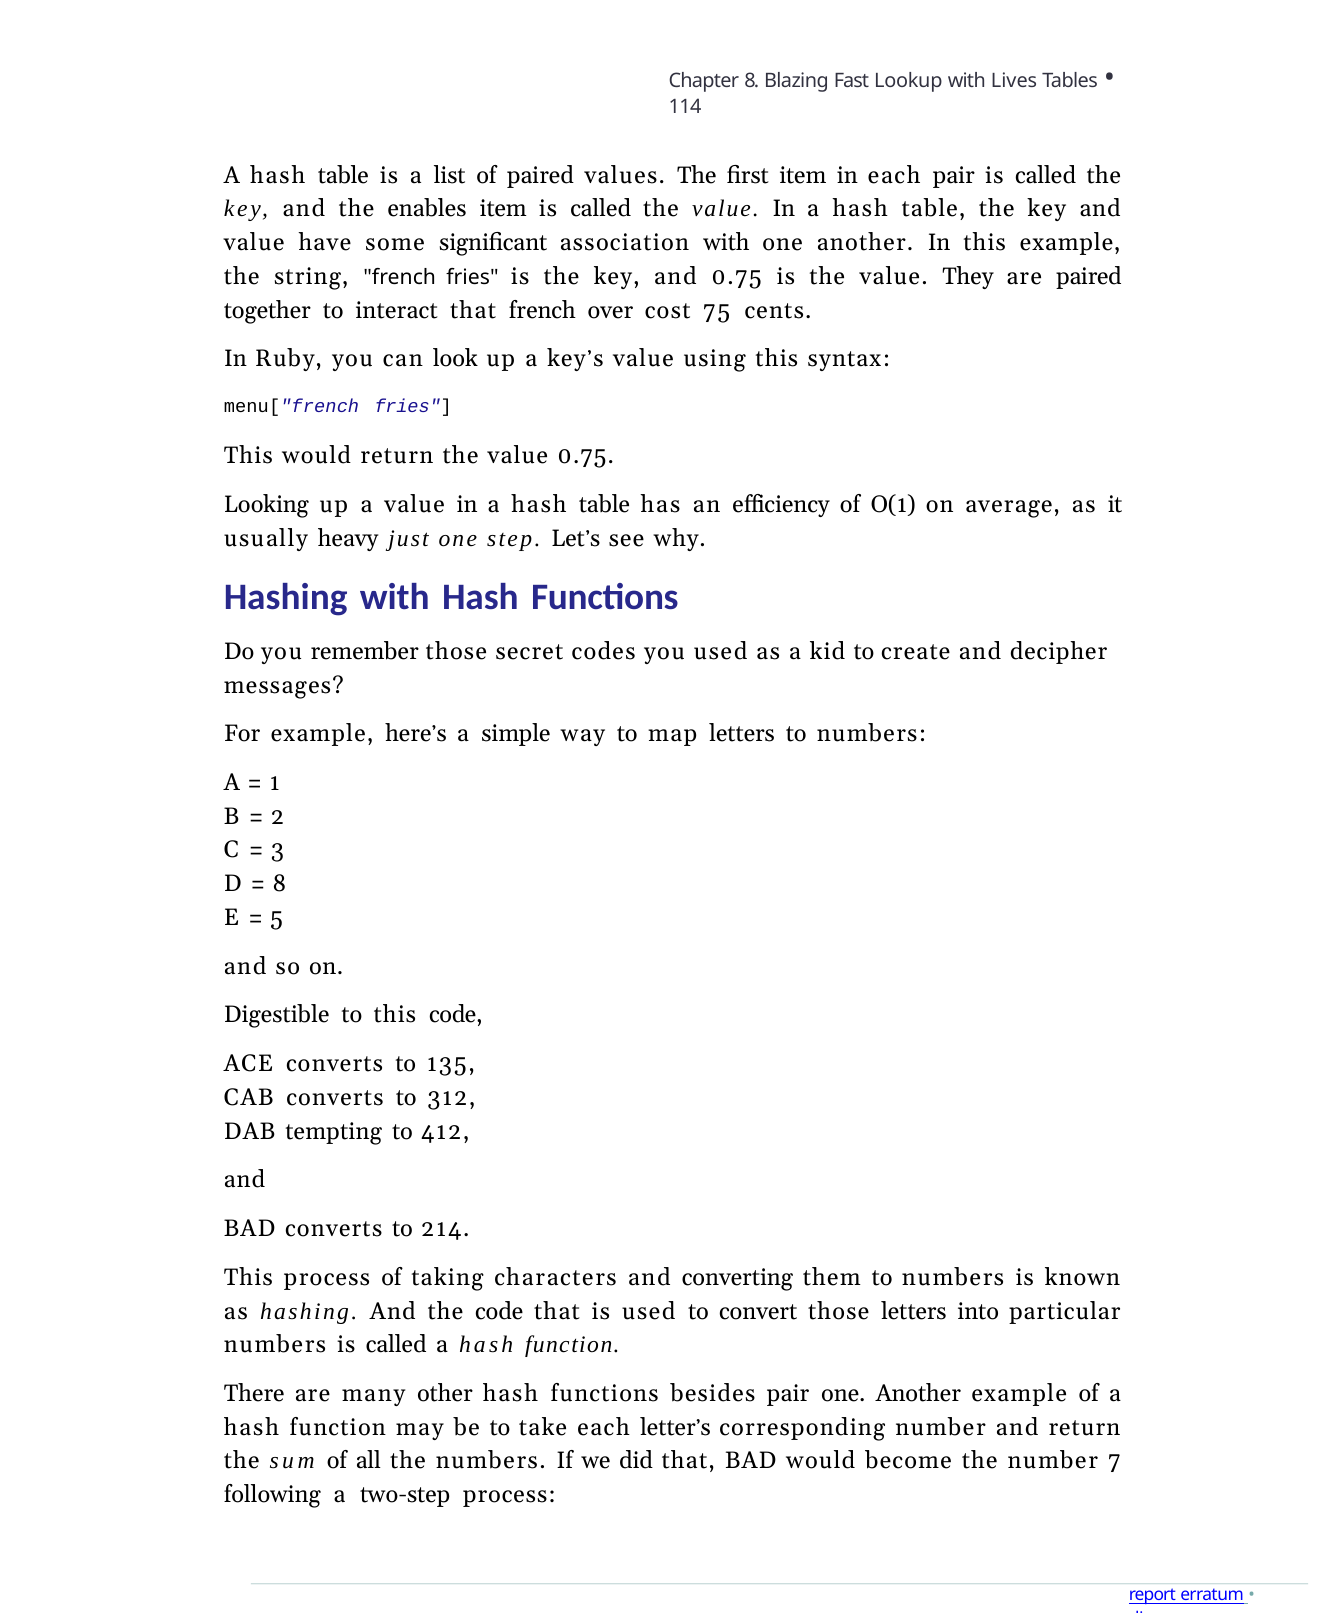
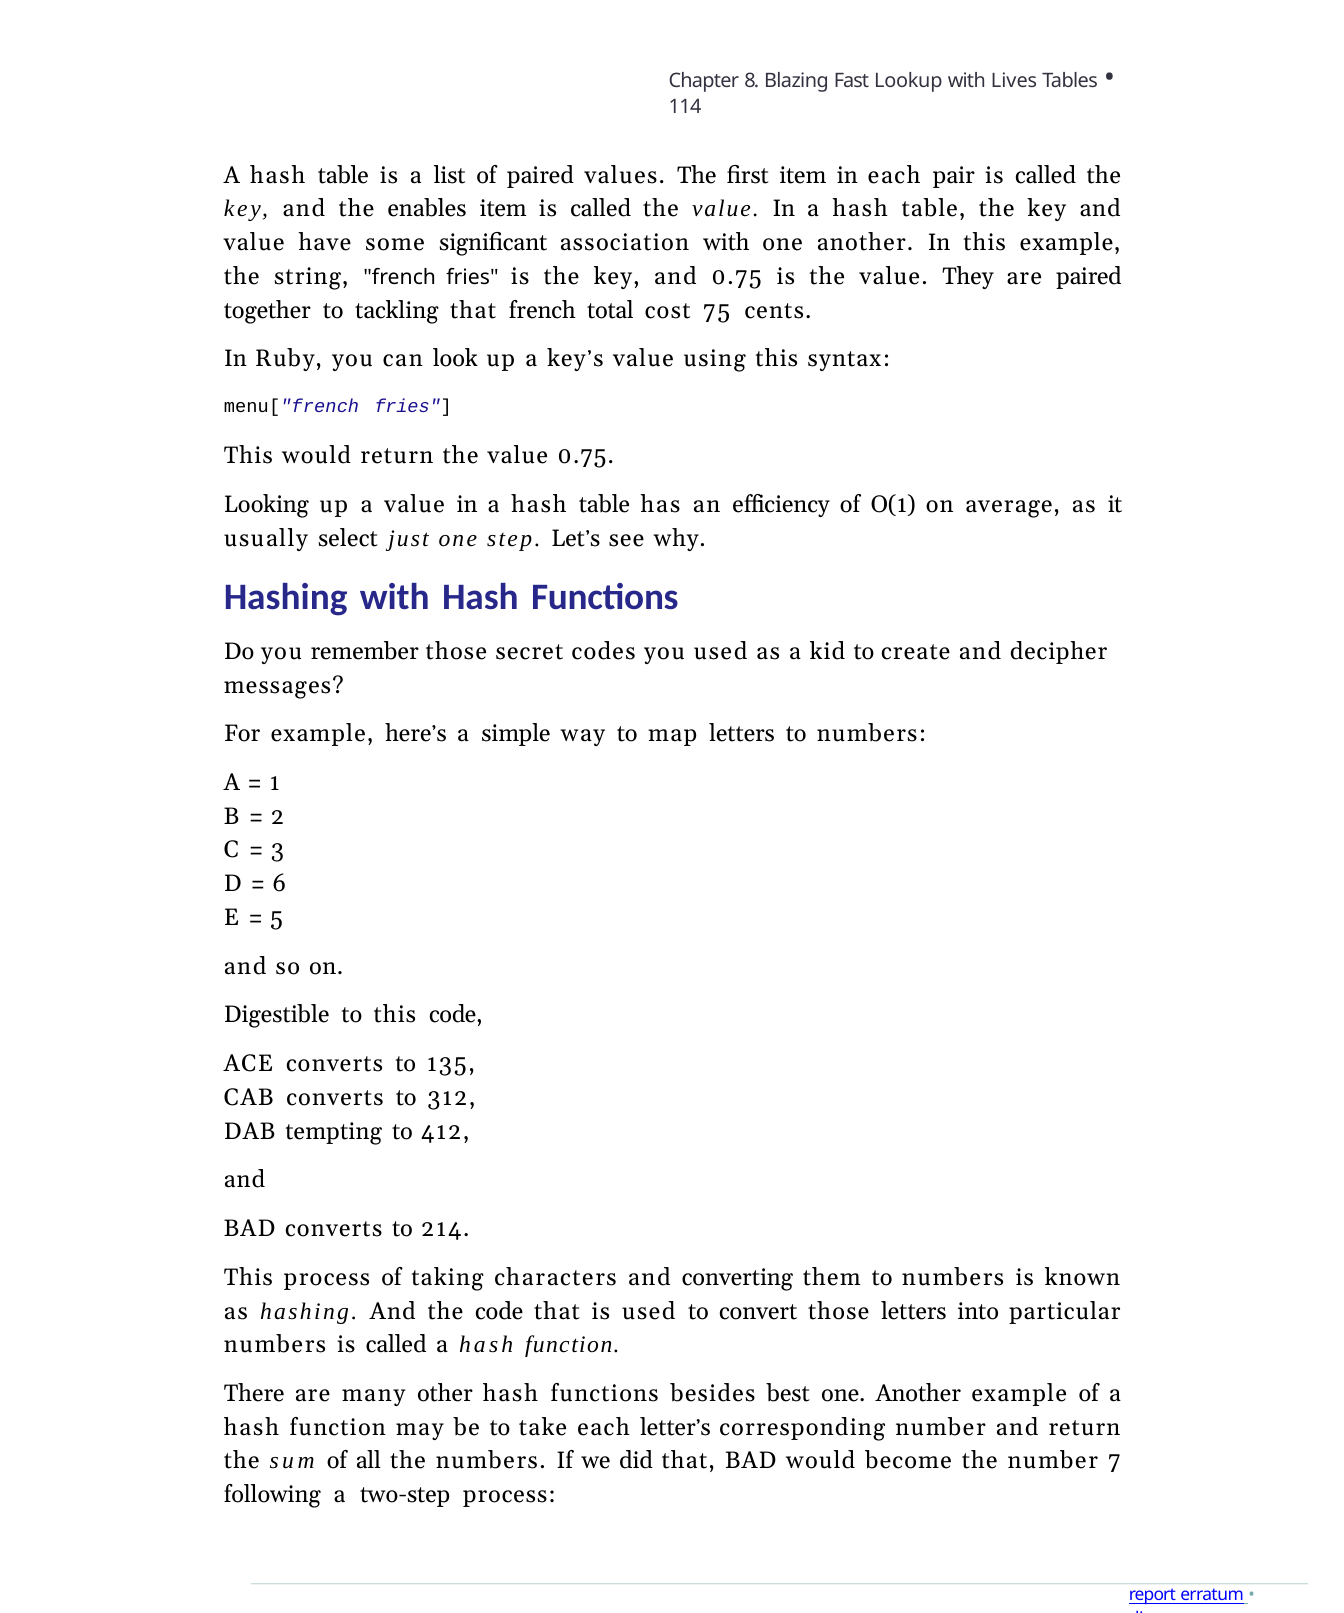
interact: interact -> tackling (397, 310)
over: over -> total (611, 310)
heavy: heavy -> select (348, 538)
8: 8 -> 6 (279, 884)
besides pair: pair -> best (788, 1393)
